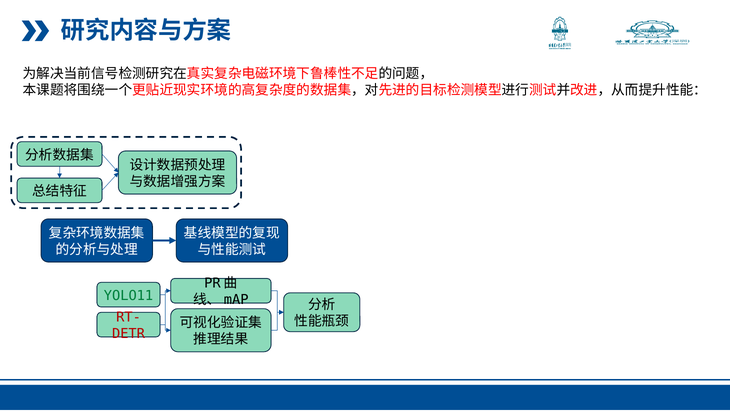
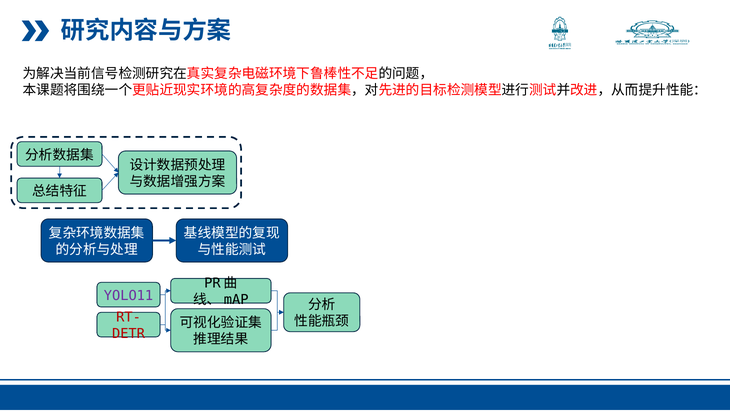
YOLO11 colour: green -> purple (129, 295)
